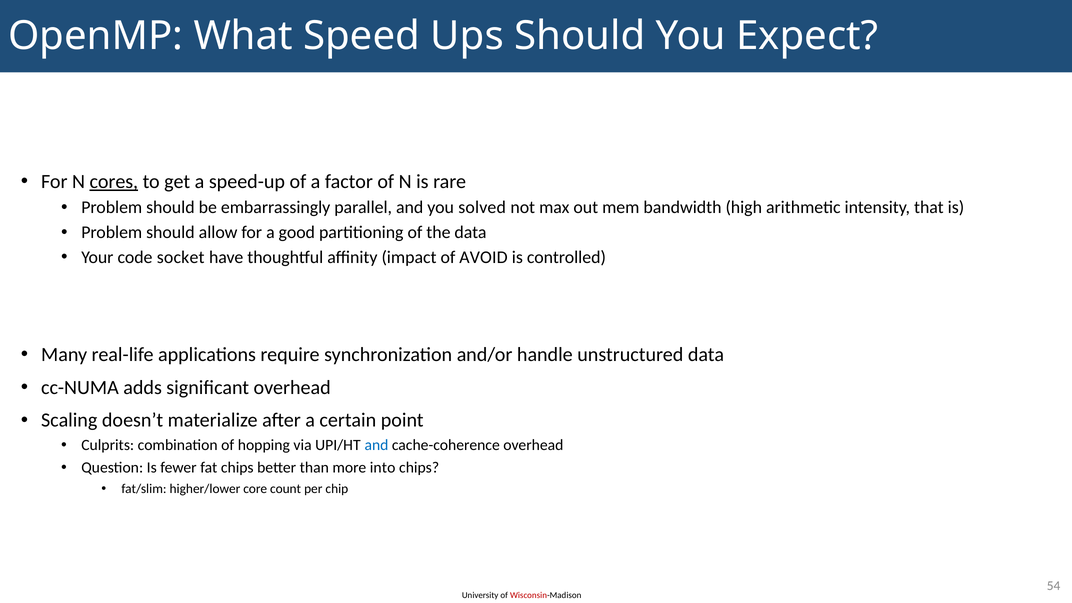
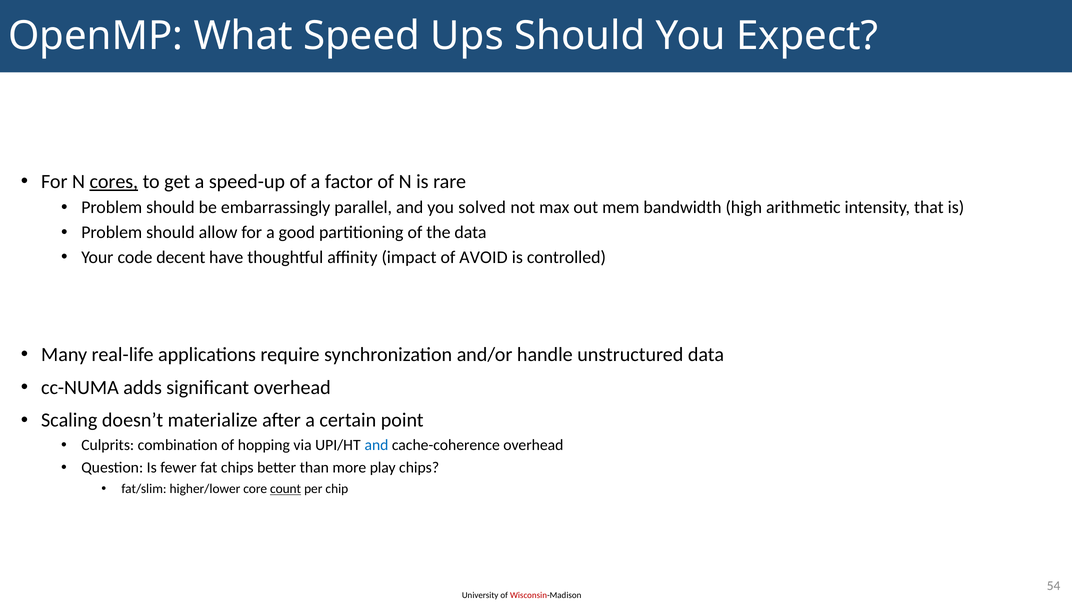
socket: socket -> decent (181, 257)
into: into -> play (383, 468)
count underline: none -> present (286, 489)
